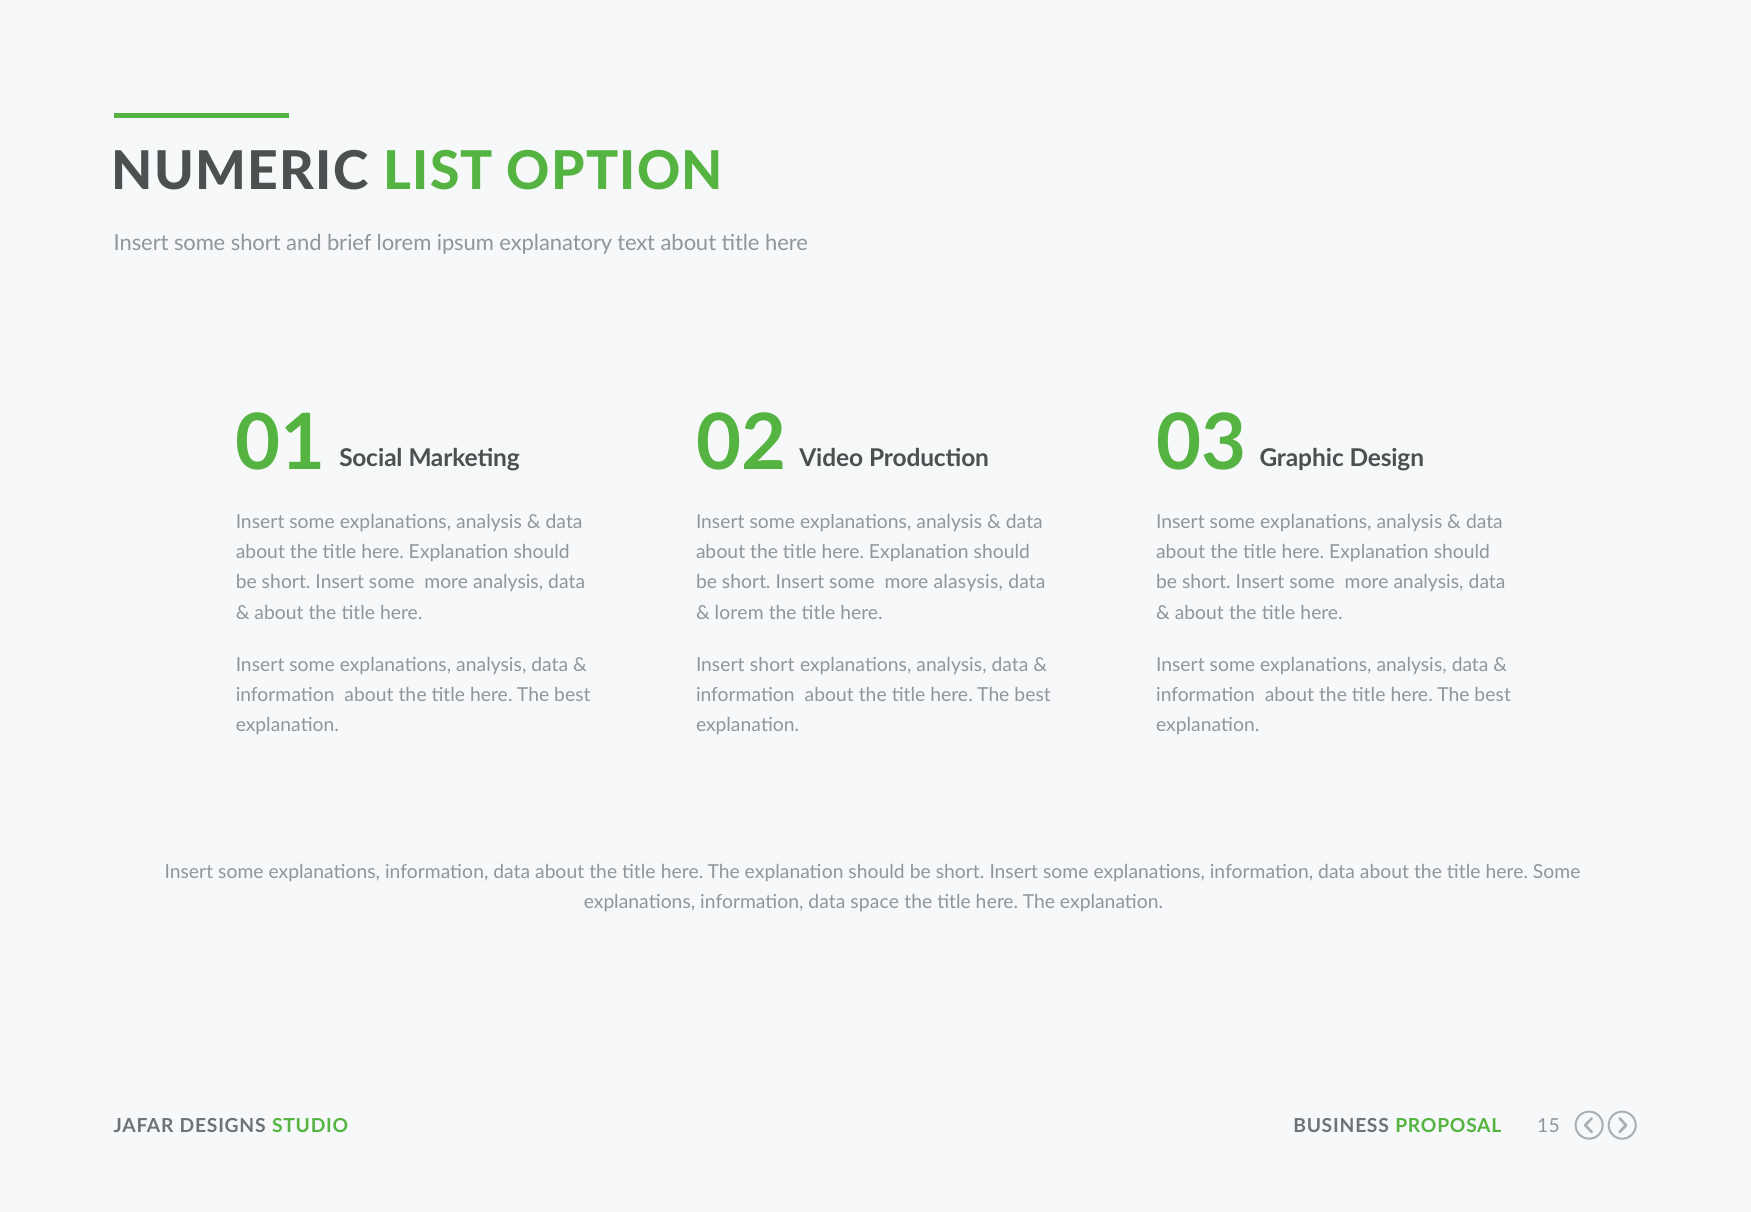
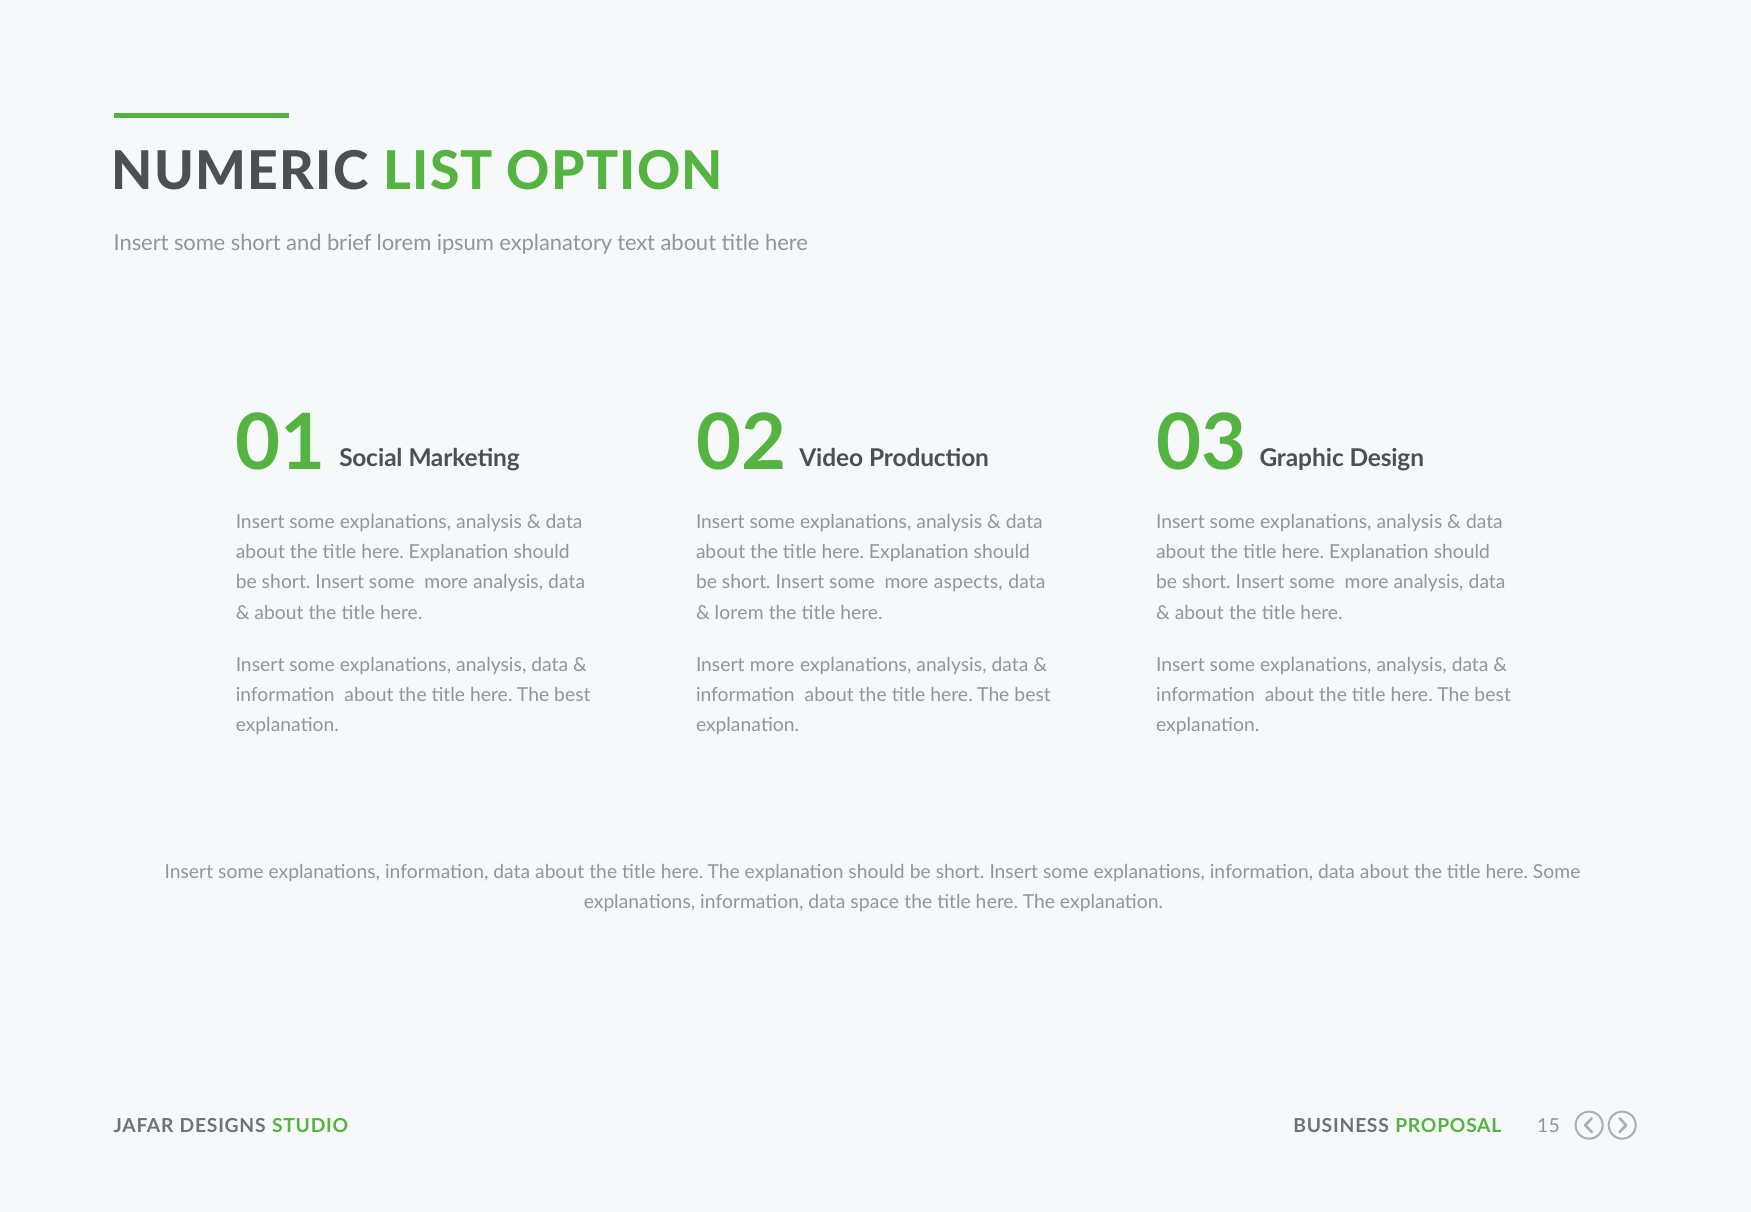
alasysis: alasysis -> aspects (968, 583)
Insert short: short -> more (772, 665)
